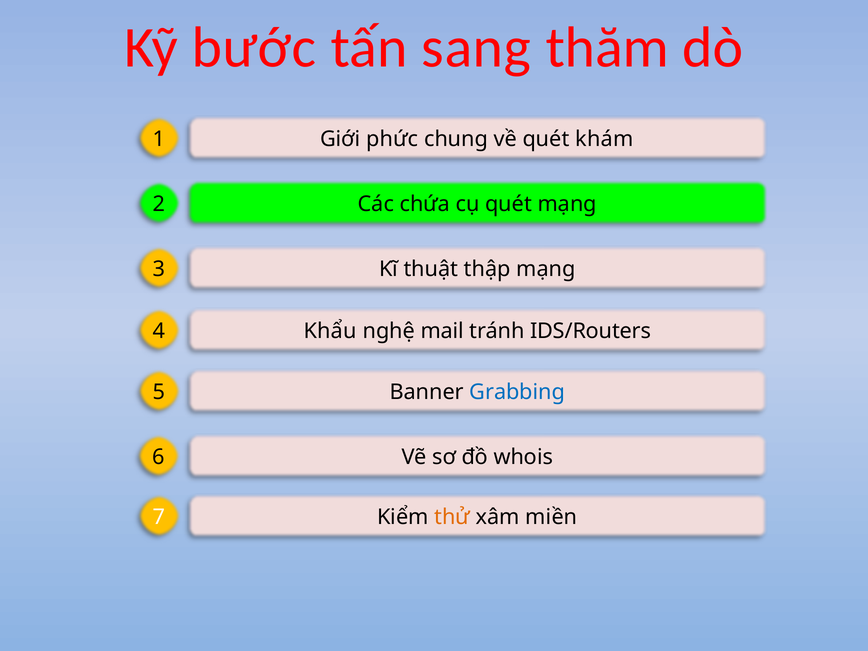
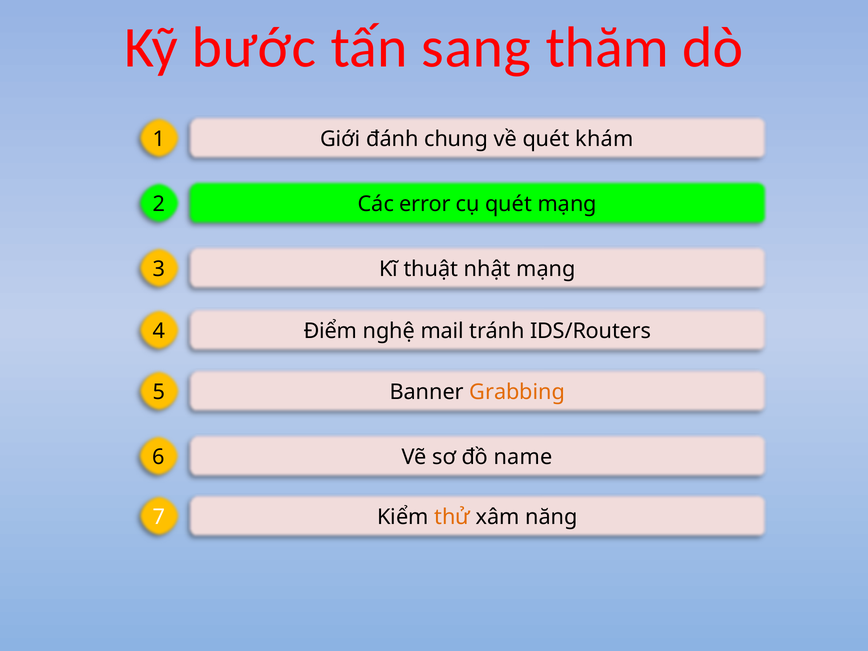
phức: phức -> đánh (392, 139)
chứa: chứa -> error (425, 204)
thập: thập -> nhật (487, 269)
Khẩu: Khẩu -> Điểm (330, 331)
Grabbing colour: blue -> orange (517, 392)
whois: whois -> name (523, 457)
miền: miền -> năng (551, 517)
